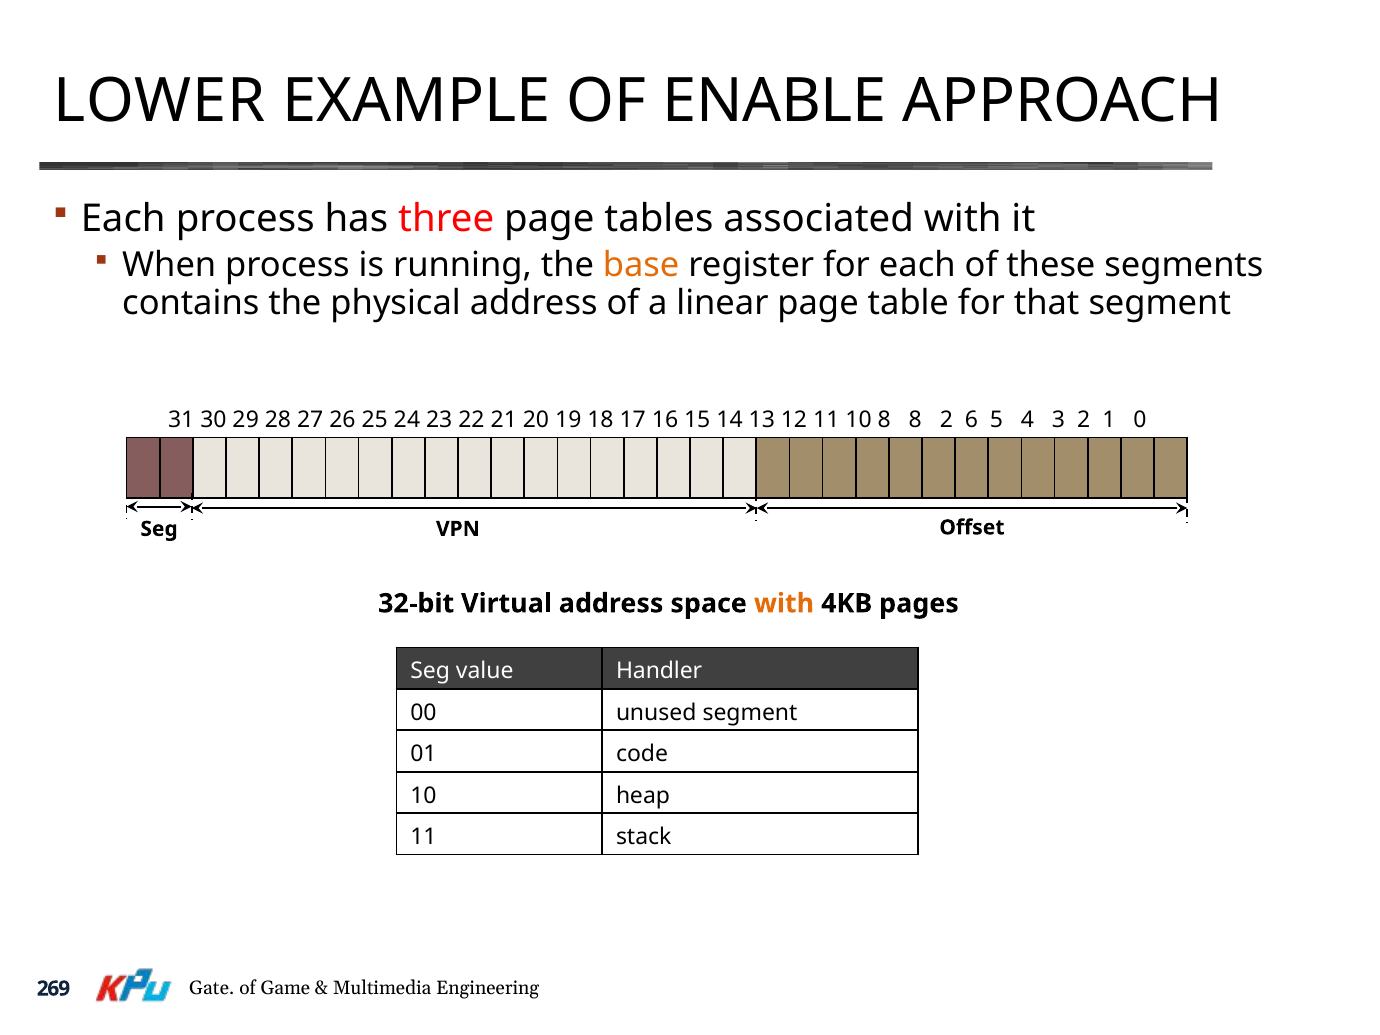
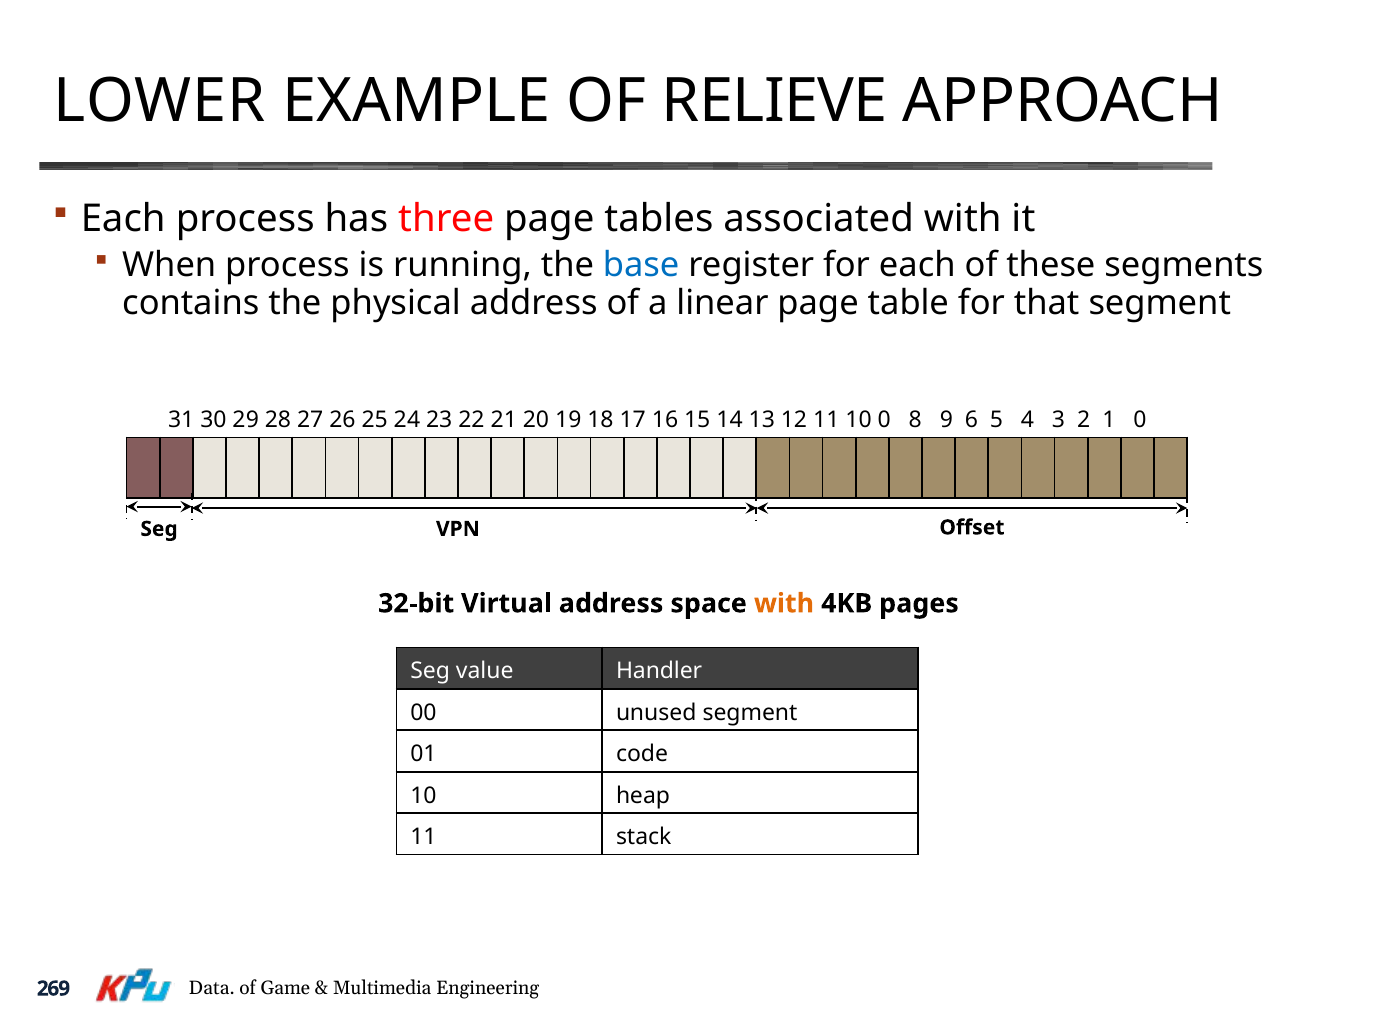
ENABLE: ENABLE -> RELIEVE (775, 101)
base colour: orange -> blue (641, 265)
10 8: 8 -> 0 (884, 420)
8 2: 2 -> 9 (946, 420)
Gate: Gate -> Data (212, 988)
